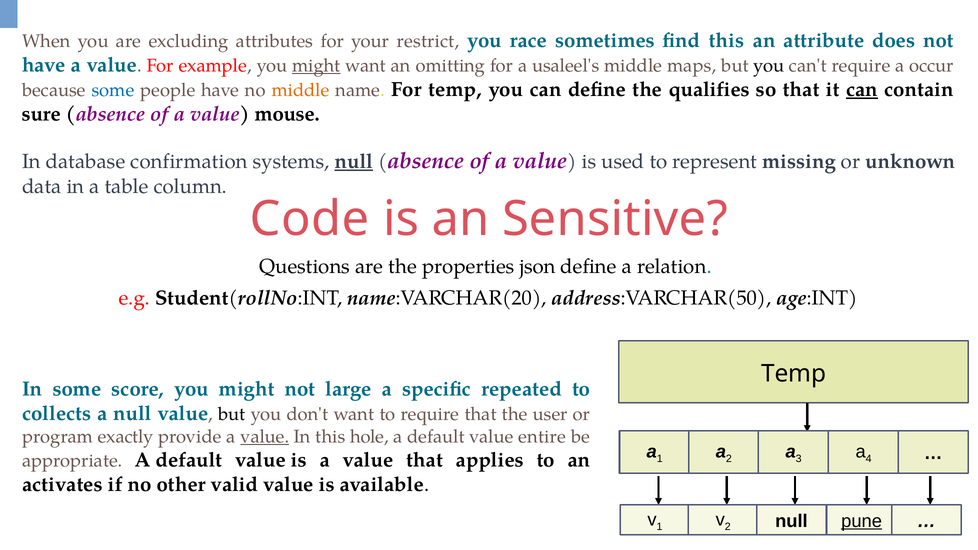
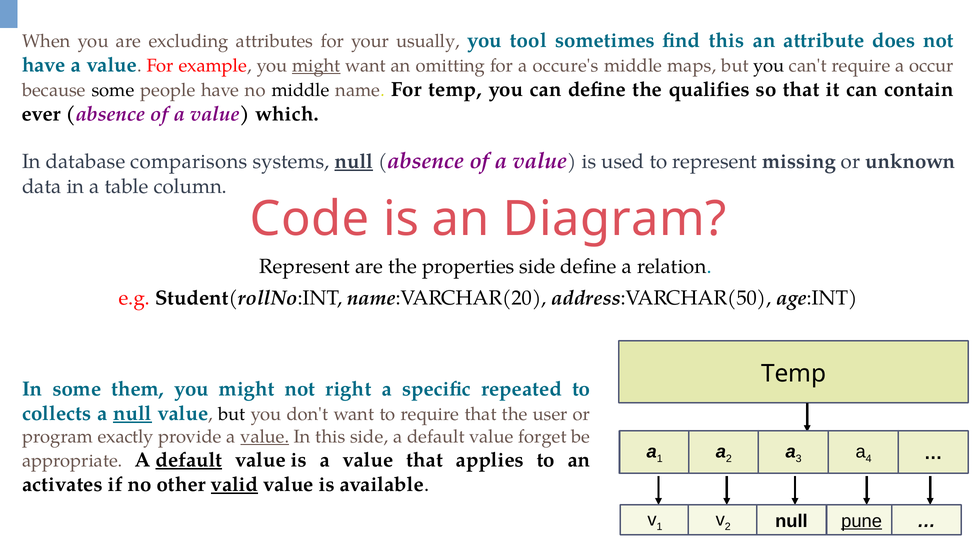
restrict: restrict -> usually (428, 41)
race: race -> tool (528, 41)
usaleel's: usaleel's -> occure's (566, 66)
some colour: blue -> black (113, 90)
middle colour: orange -> black (301, 90)
can underline: present -> none (862, 90)
sure: sure -> ever (41, 114)
mouse: mouse -> which (287, 114)
confirmation: confirmation -> comparisons (189, 161)
Sensitive: Sensitive -> Diagram (615, 219)
Questions: Questions -> Represent (305, 267)
properties json: json -> side (538, 267)
score: score -> them (138, 389)
large: large -> right (348, 389)
null underline: none -> present (132, 414)
this hole: hole -> side (369, 437)
entire: entire -> forget (542, 437)
default underline: none -> present (189, 460)
valid underline: none -> present (234, 485)
